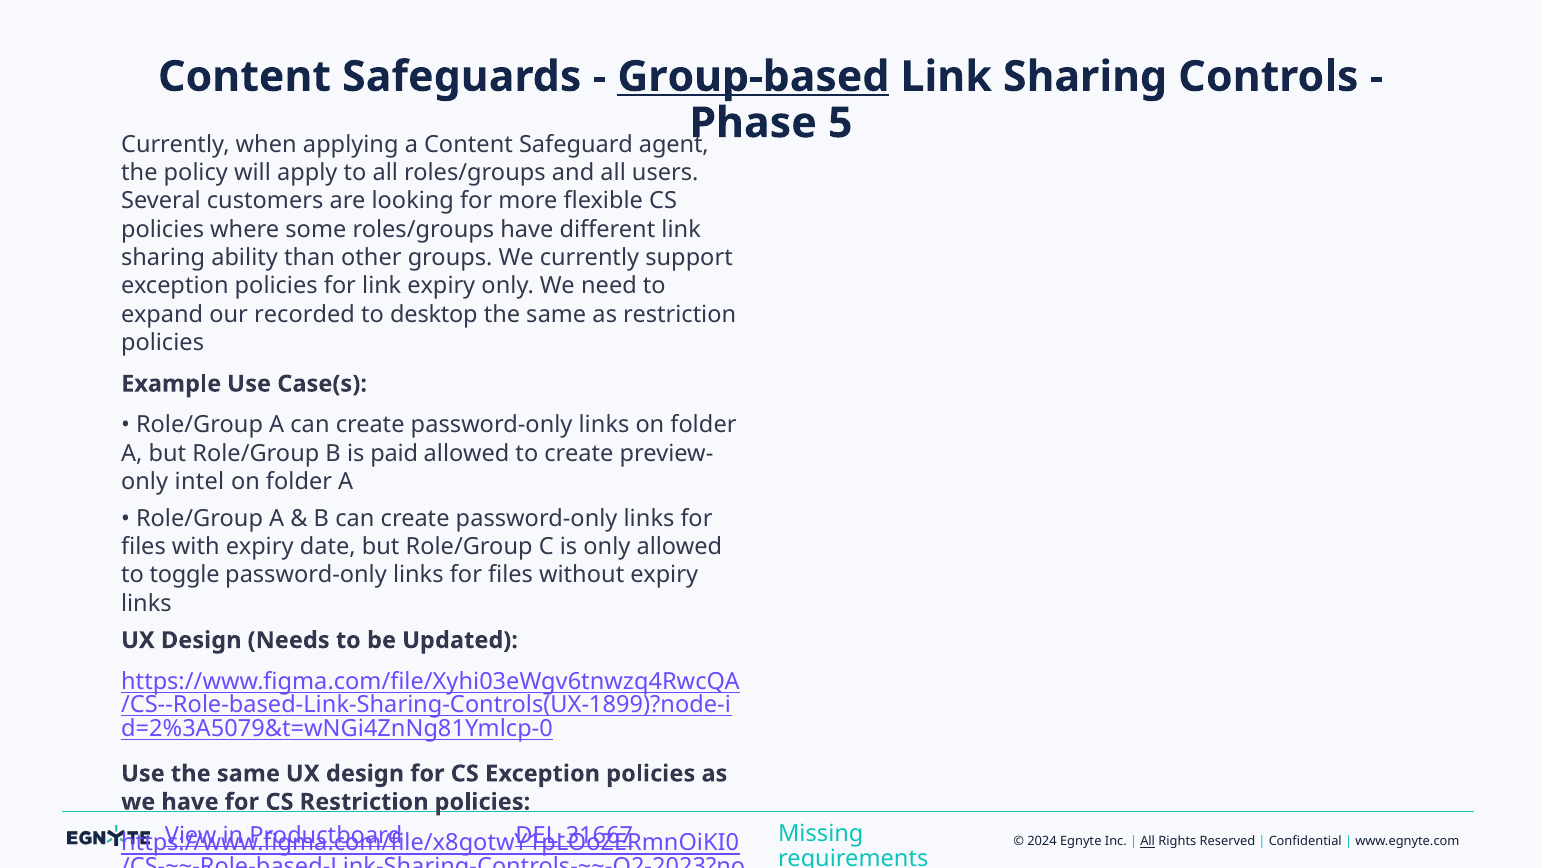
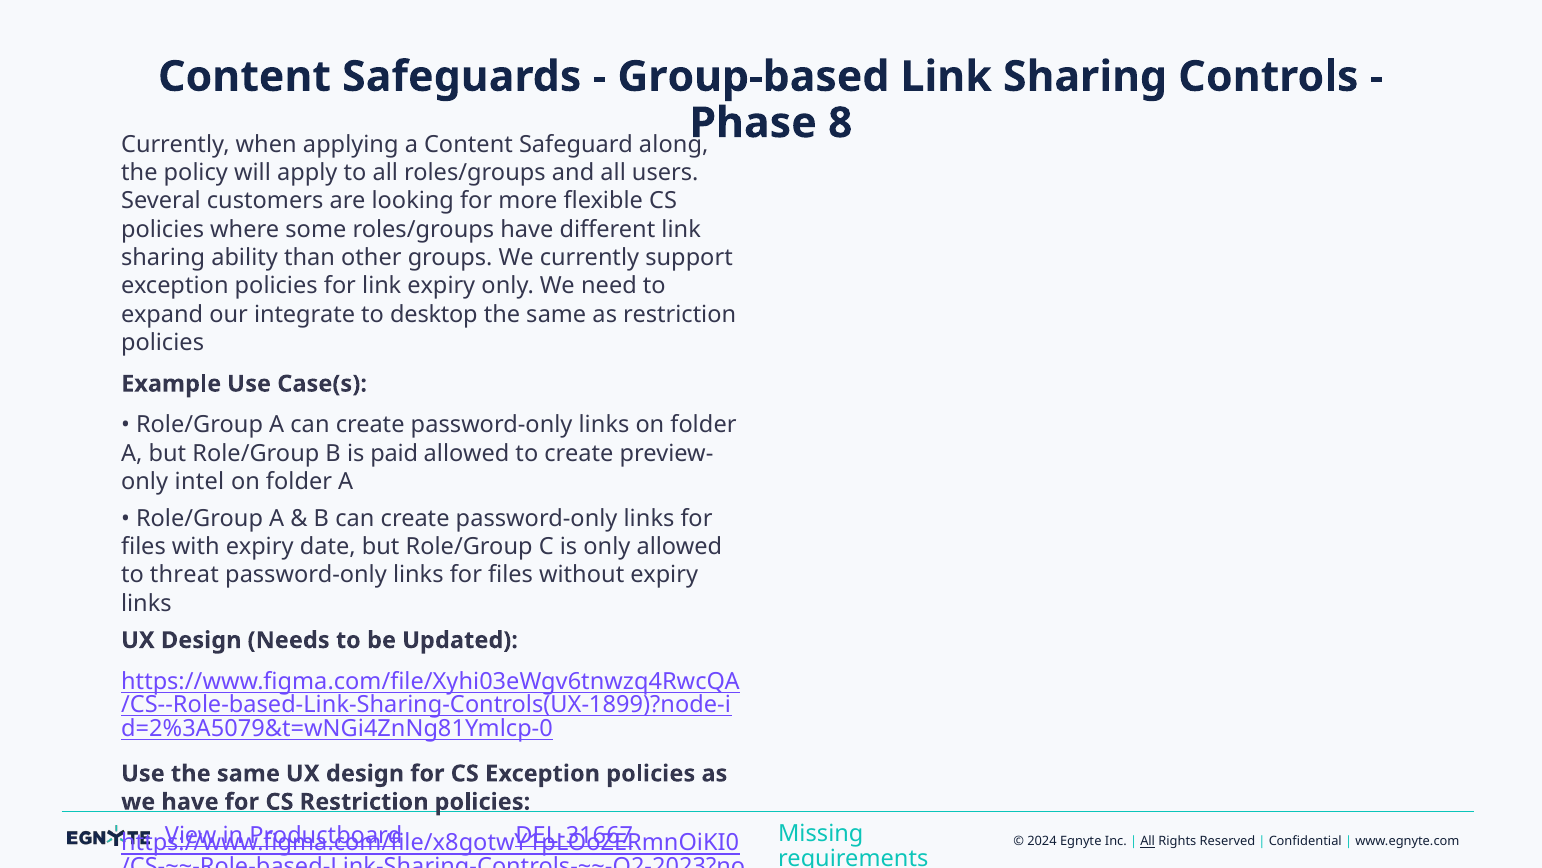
Group-based underline: present -> none (753, 77)
5: 5 -> 8 (840, 123)
agent: agent -> along (674, 144)
recorded: recorded -> integrate (305, 314)
toggle: toggle -> threat (184, 575)
